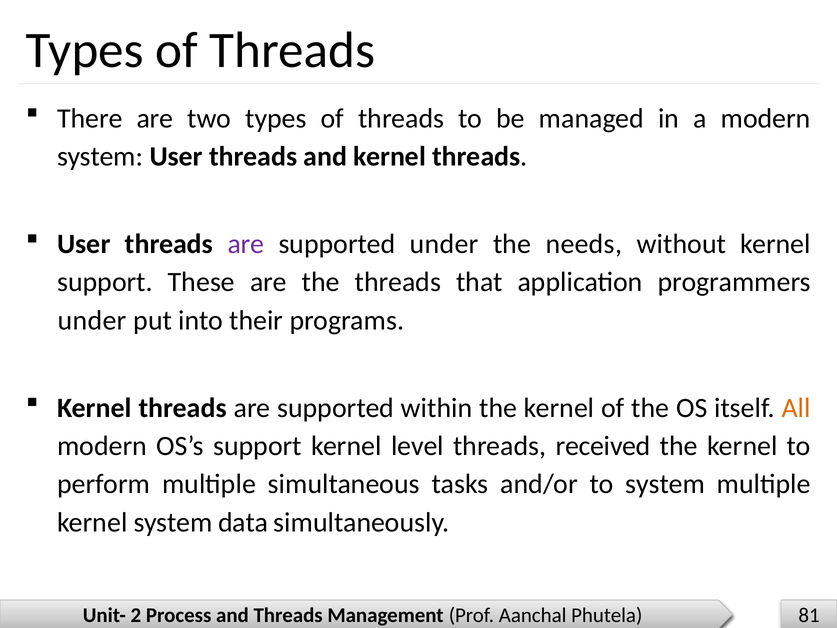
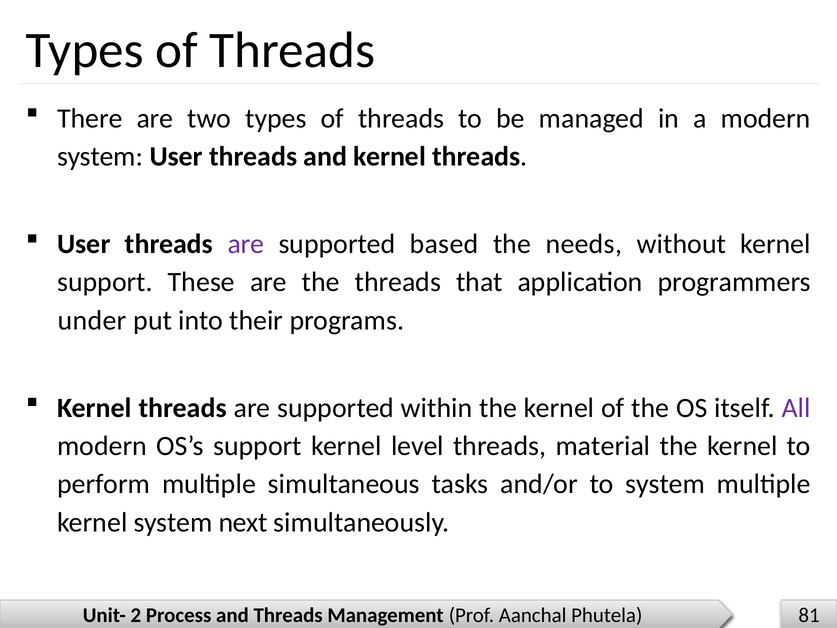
supported under: under -> based (444, 244)
All colour: orange -> purple (796, 408)
received: received -> material (603, 446)
data: data -> next (243, 522)
